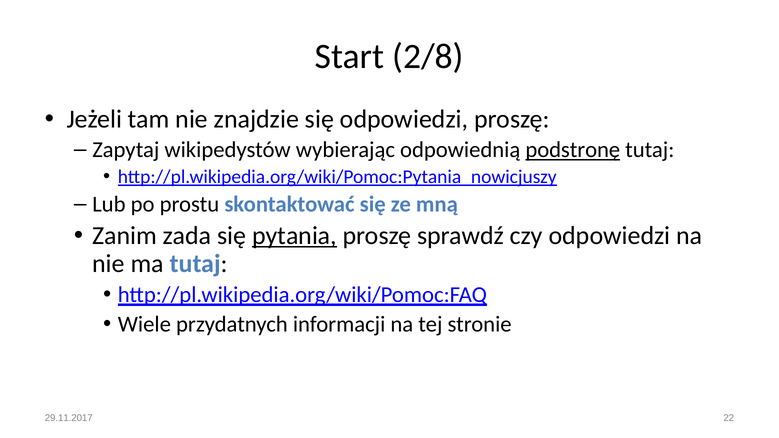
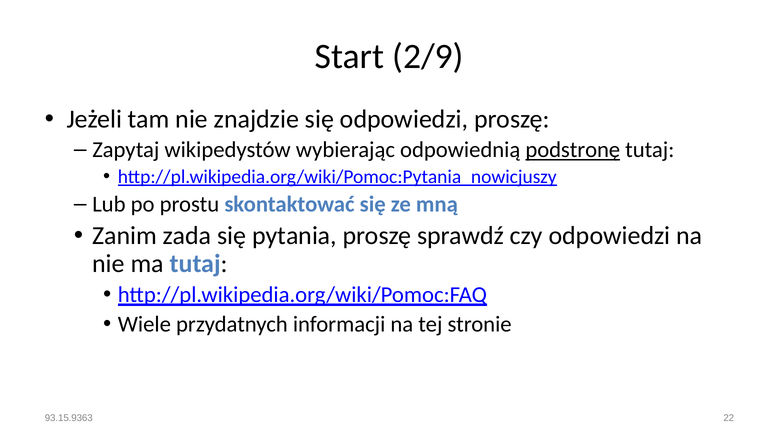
2/8: 2/8 -> 2/9 (428, 57)
pytania underline: present -> none (294, 236)
29.11.2017: 29.11.2017 -> 93.15.9363 (69, 418)
